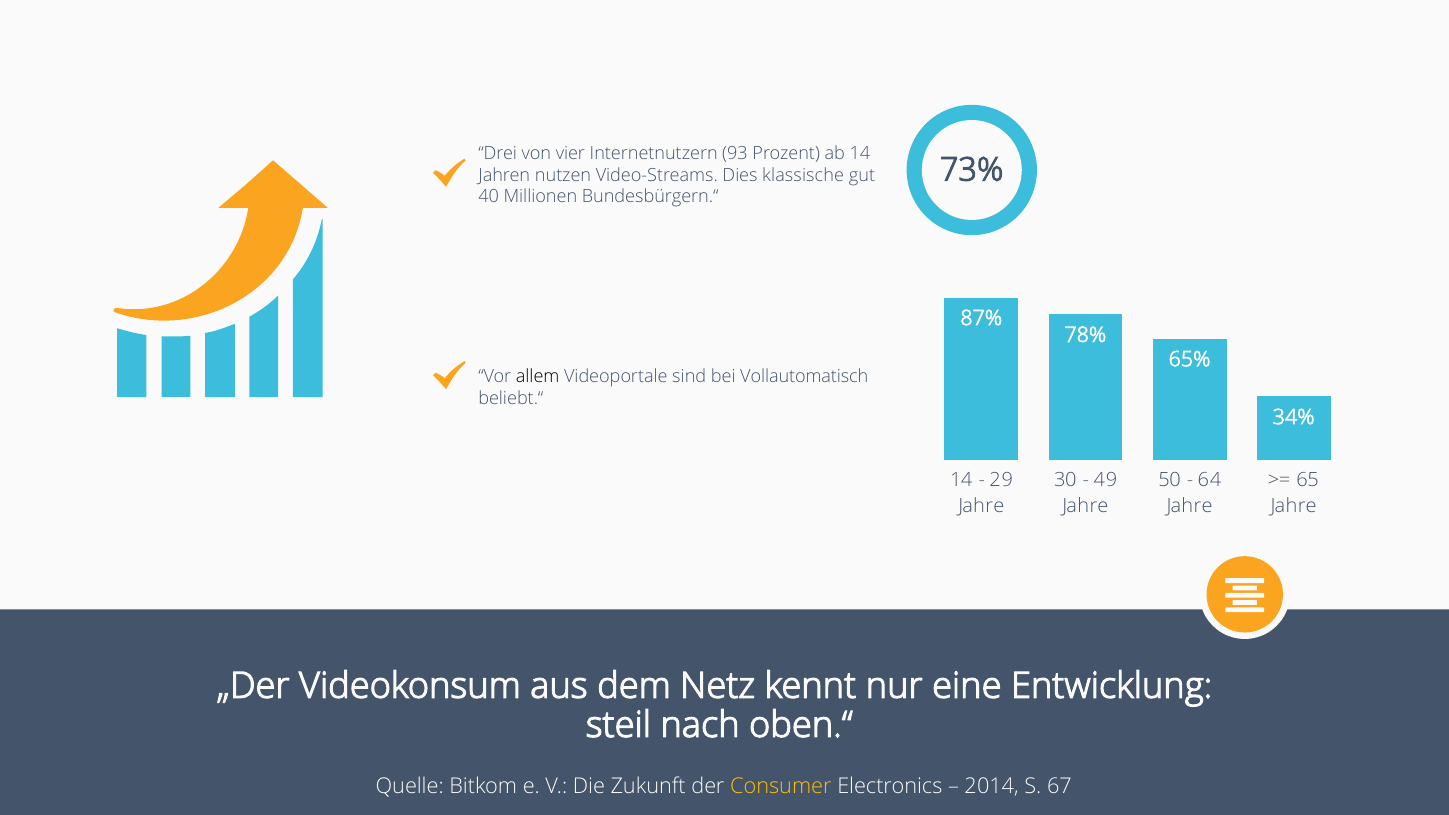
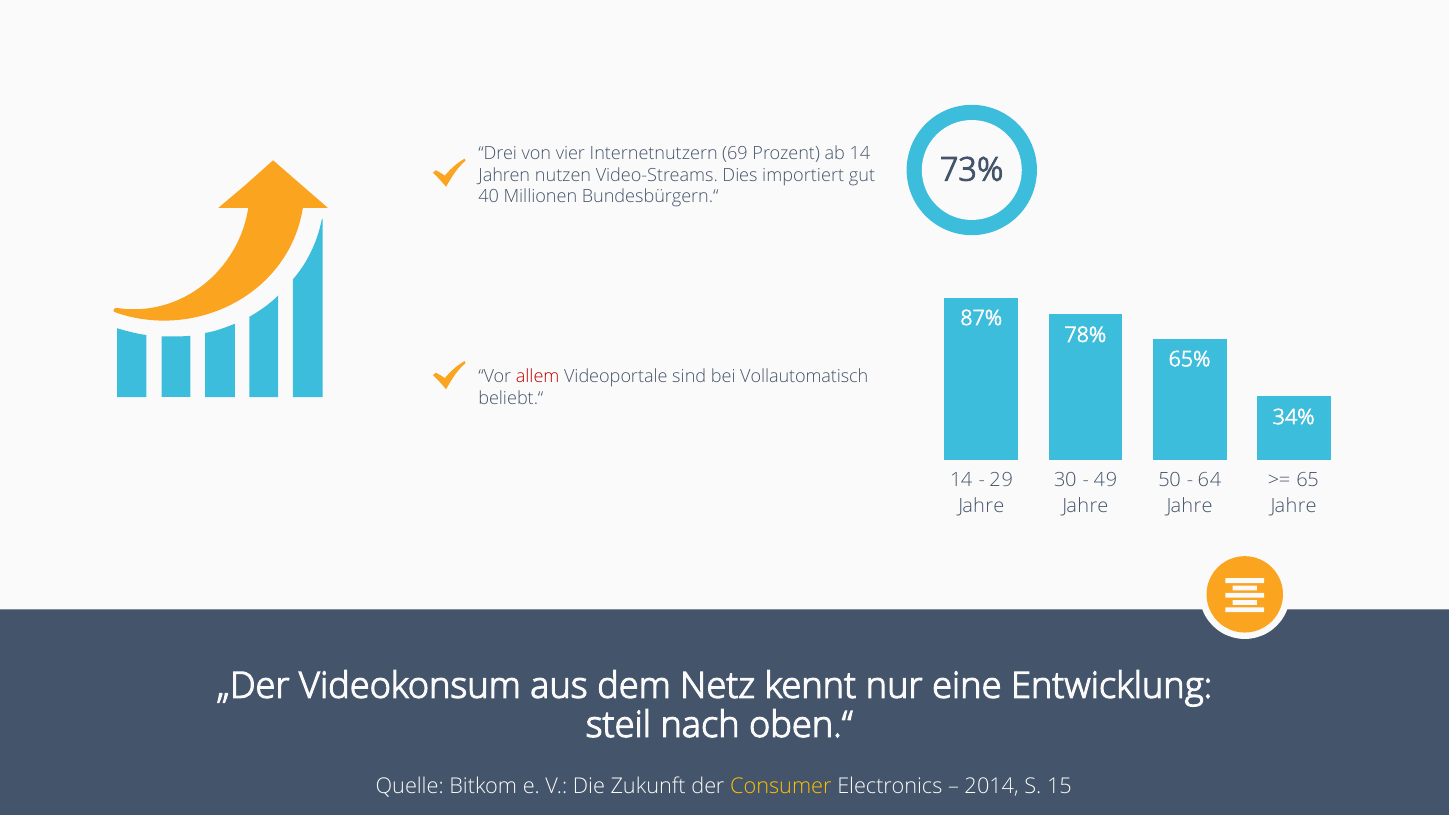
93: 93 -> 69 (735, 153)
klassische: klassische -> importiert (803, 175)
allem colour: black -> red (538, 377)
67: 67 -> 15 (1059, 786)
